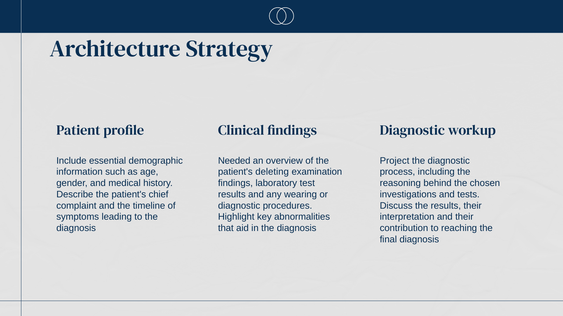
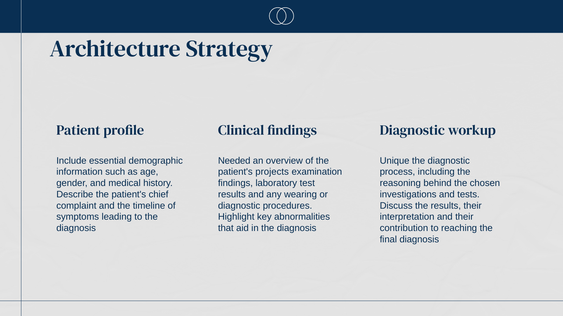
Project: Project -> Unique (395, 161)
deleting: deleting -> projects (272, 172)
